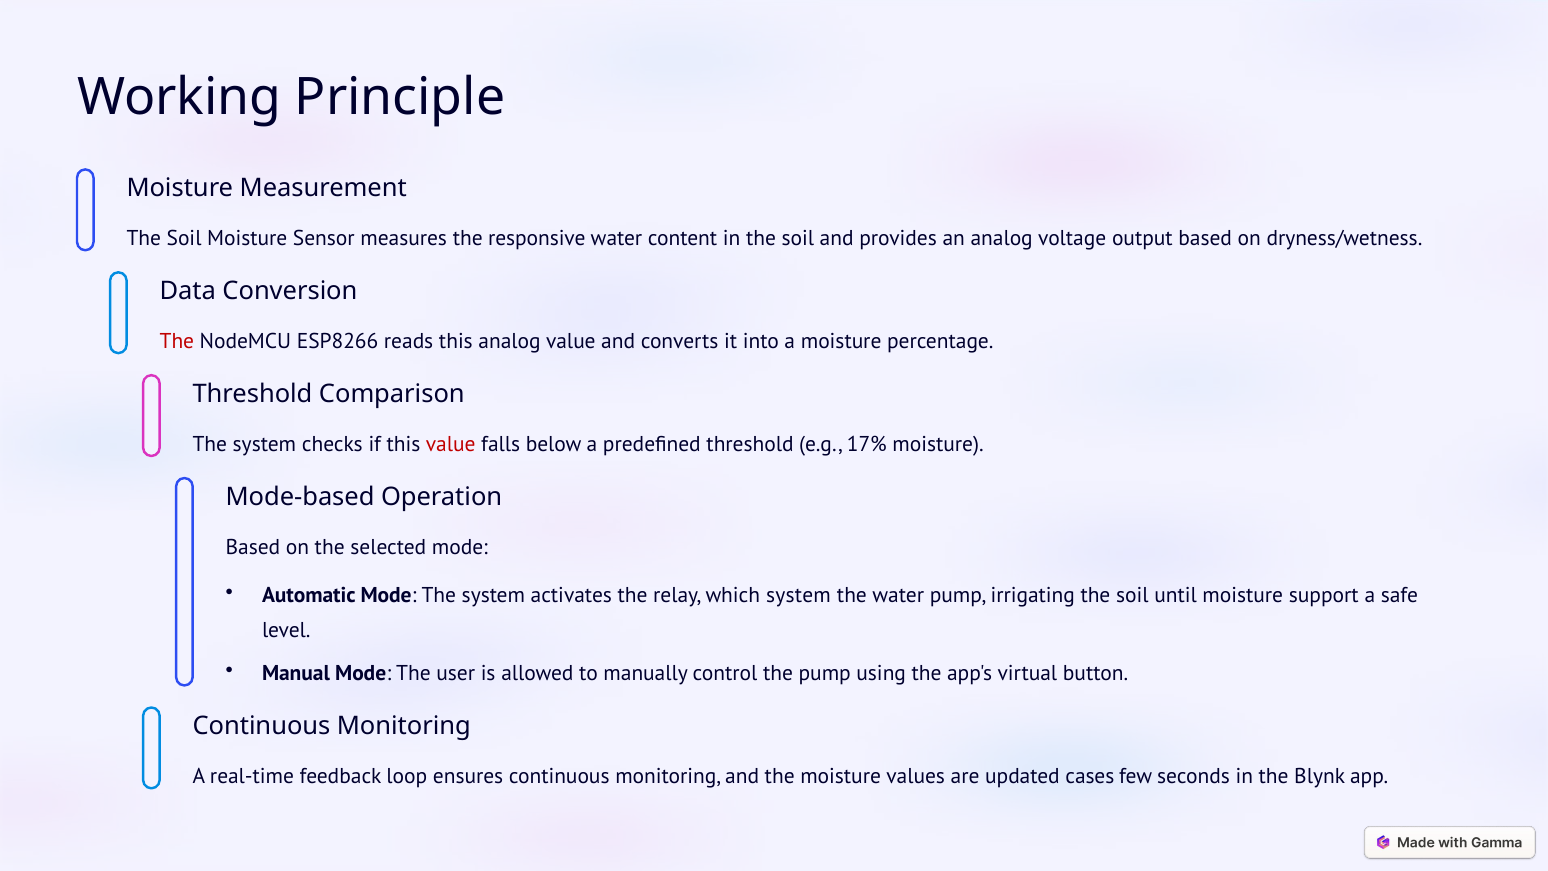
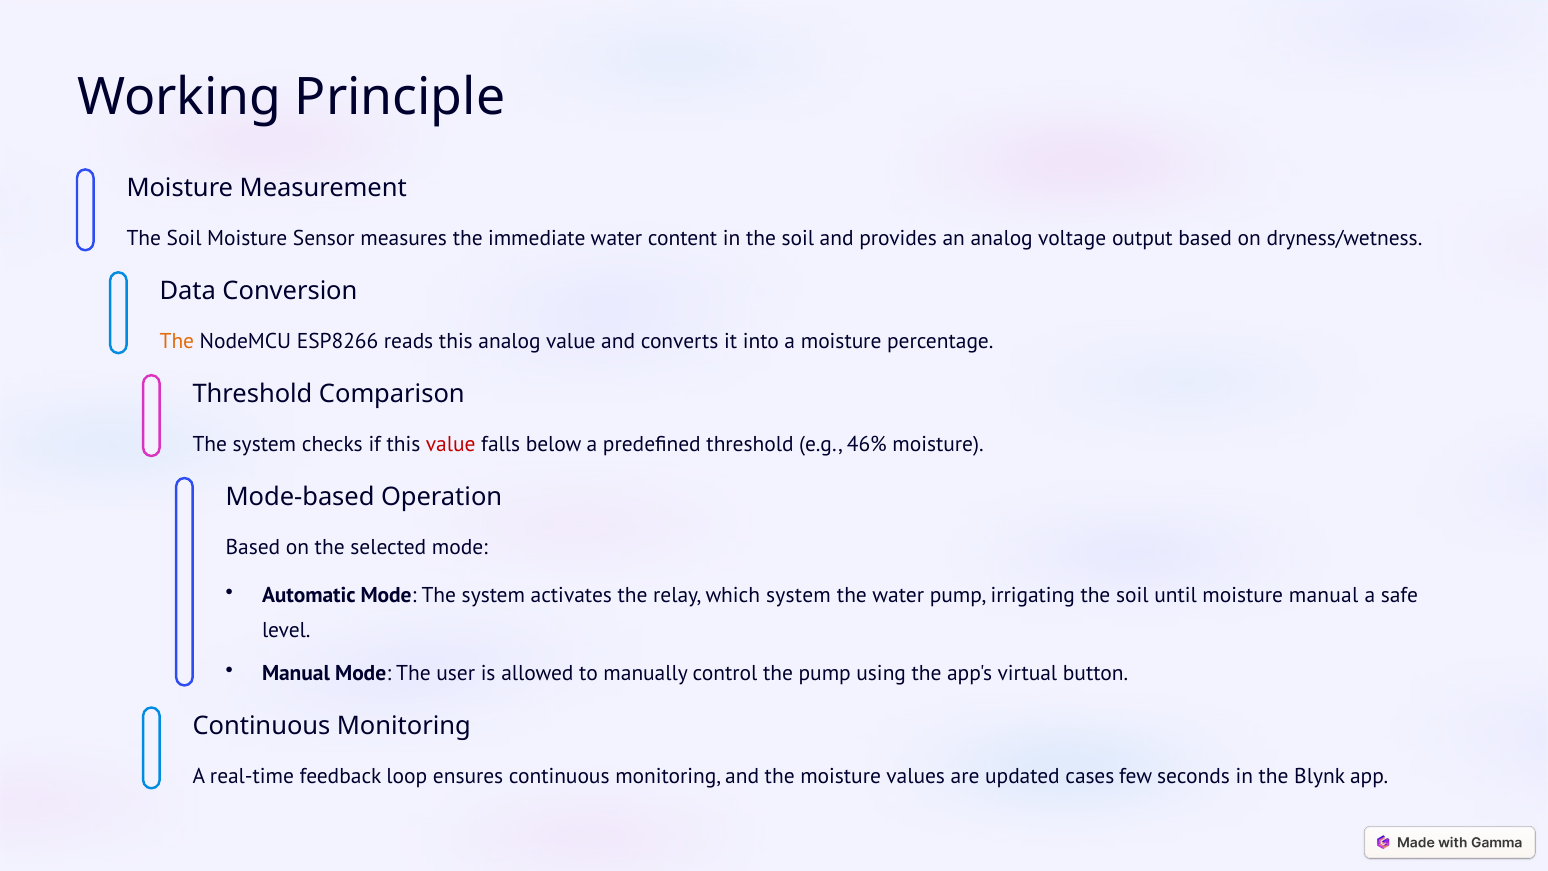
responsive: responsive -> immediate (537, 239)
The colour: red -> orange (177, 341)
17%: 17% -> 46% (867, 444)
moisture support: support -> manual (1324, 595)
